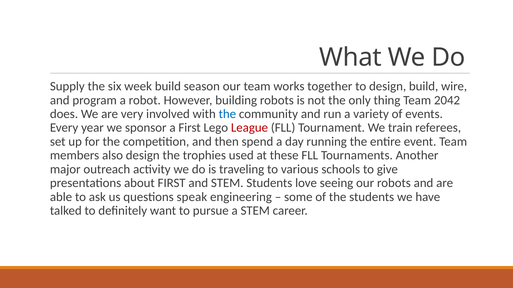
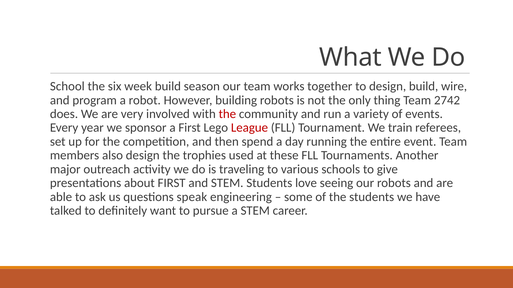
Supply: Supply -> School (67, 86)
2042: 2042 -> 2742 (447, 100)
the colour: blue -> red (227, 114)
